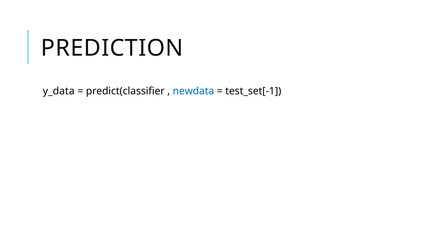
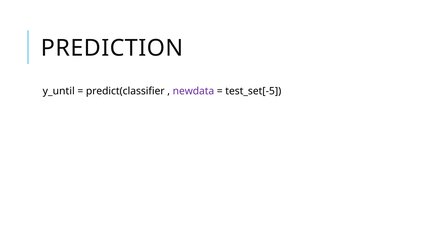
y_data: y_data -> y_until (59, 91)
newdata colour: blue -> purple (193, 91)
test_set[-1: test_set[-1 -> test_set[-5 (253, 91)
